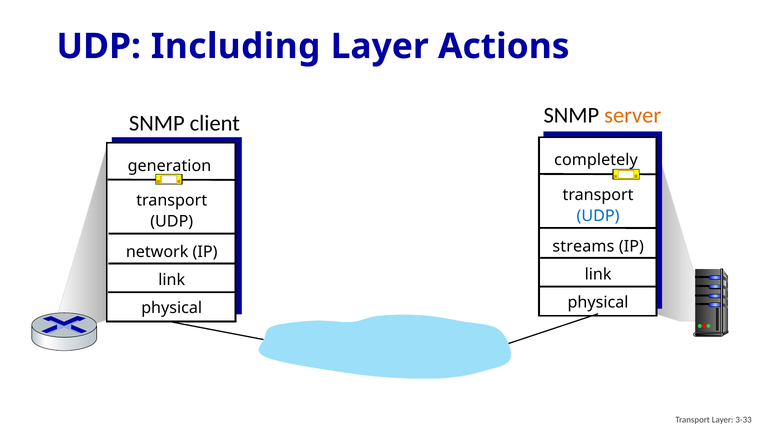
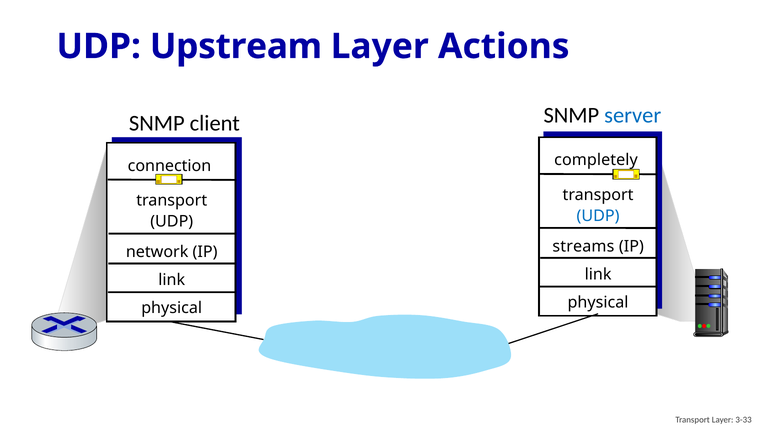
Including: Including -> Upstream (236, 46)
server colour: orange -> blue (633, 115)
generation: generation -> connection (169, 166)
